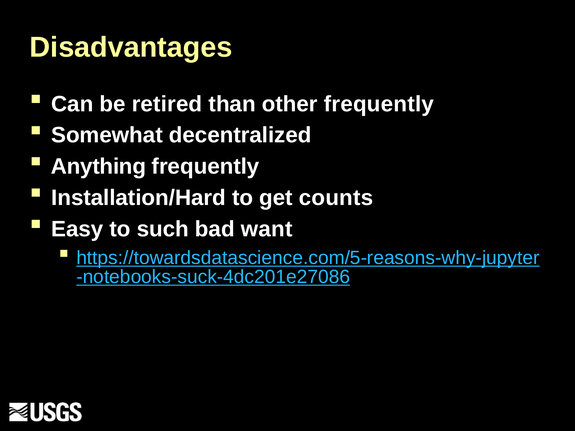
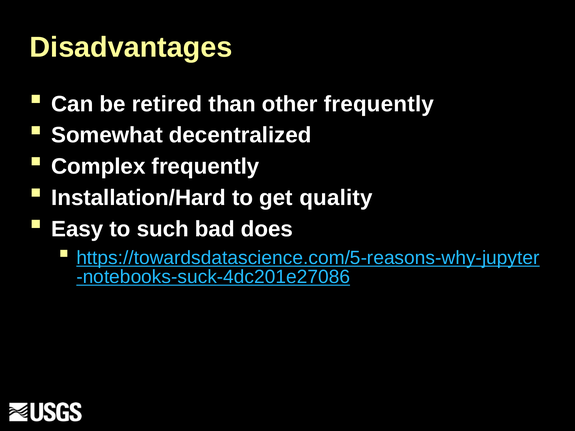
Anything: Anything -> Complex (98, 167)
counts: counts -> quality (336, 198)
want: want -> does (267, 229)
